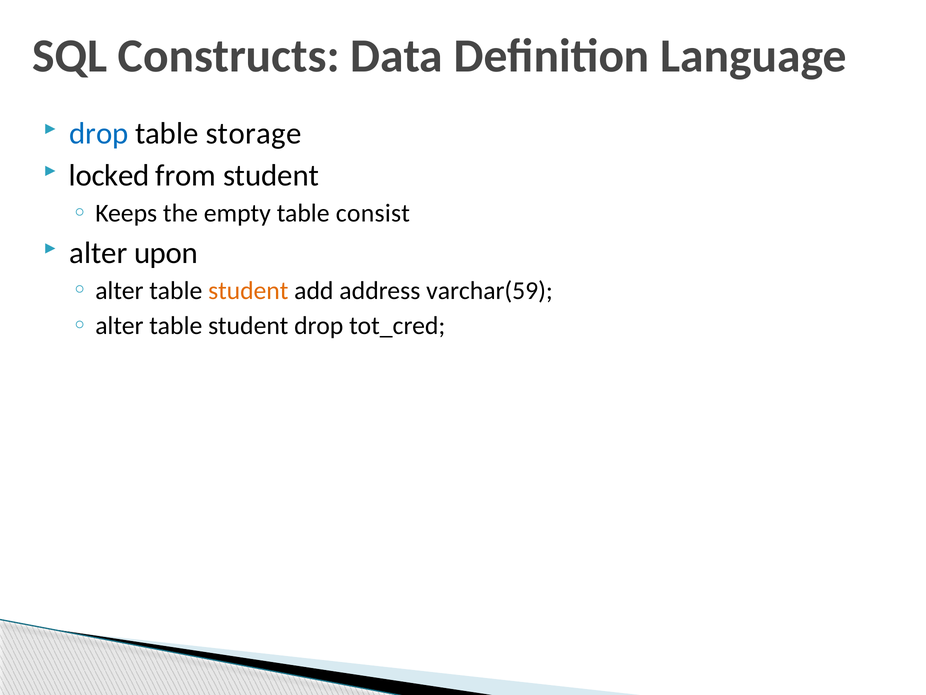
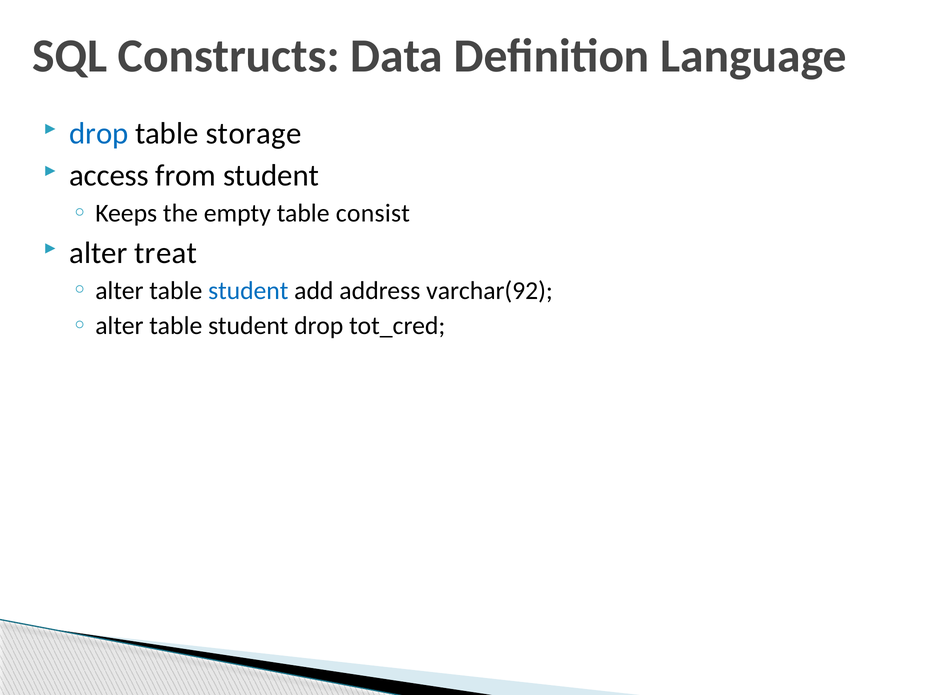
locked: locked -> access (109, 176)
upon: upon -> treat (166, 253)
student colour: orange -> blue (248, 291)
varchar(59: varchar(59 -> varchar(92 (490, 291)
